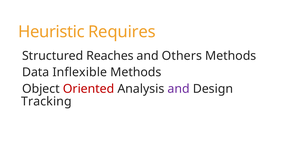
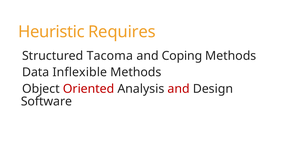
Reaches: Reaches -> Tacoma (110, 56)
Others: Others -> Coping (182, 56)
and colour: purple -> red (179, 89)
Tracking: Tracking -> Software (46, 102)
